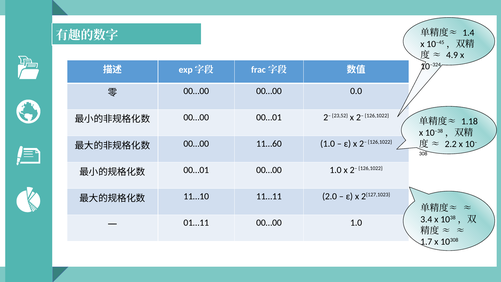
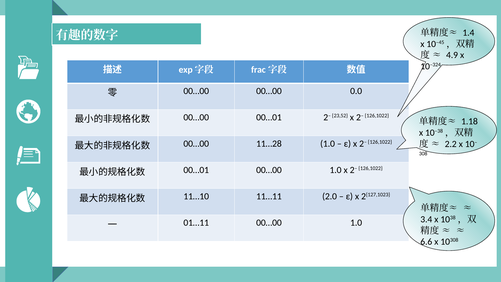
11…60: 11…60 -> 11…28 (269, 144)
1.7: 1.7 -> 6.6 (426, 242)
